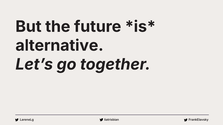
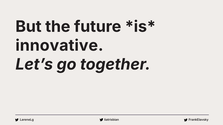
alternative: alternative -> innovative (59, 46)
